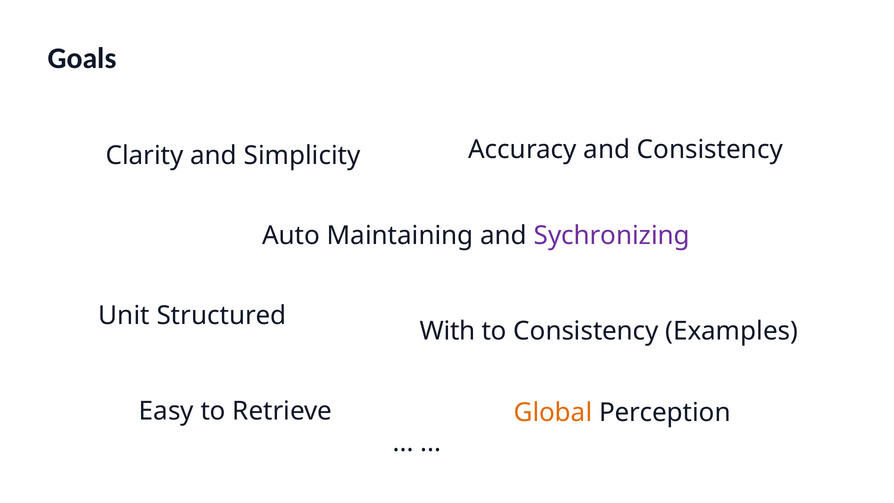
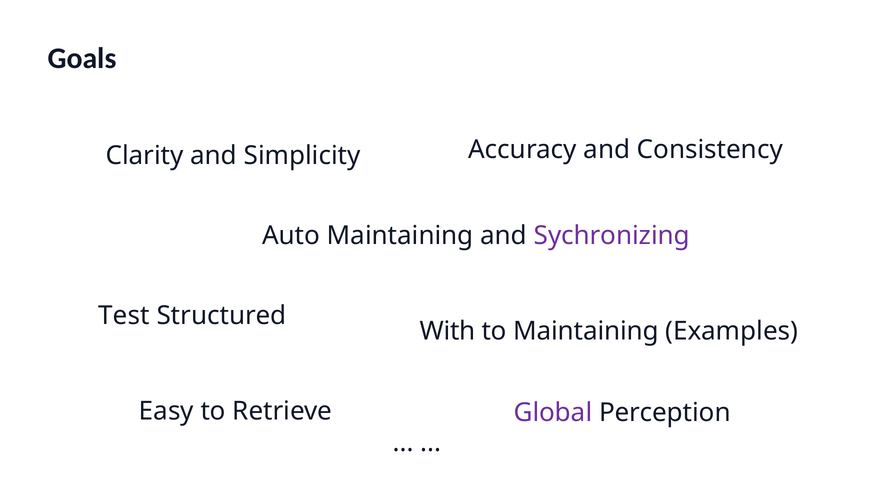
Unit: Unit -> Test (124, 315)
to Consistency: Consistency -> Maintaining (586, 331)
Global colour: orange -> purple (553, 412)
